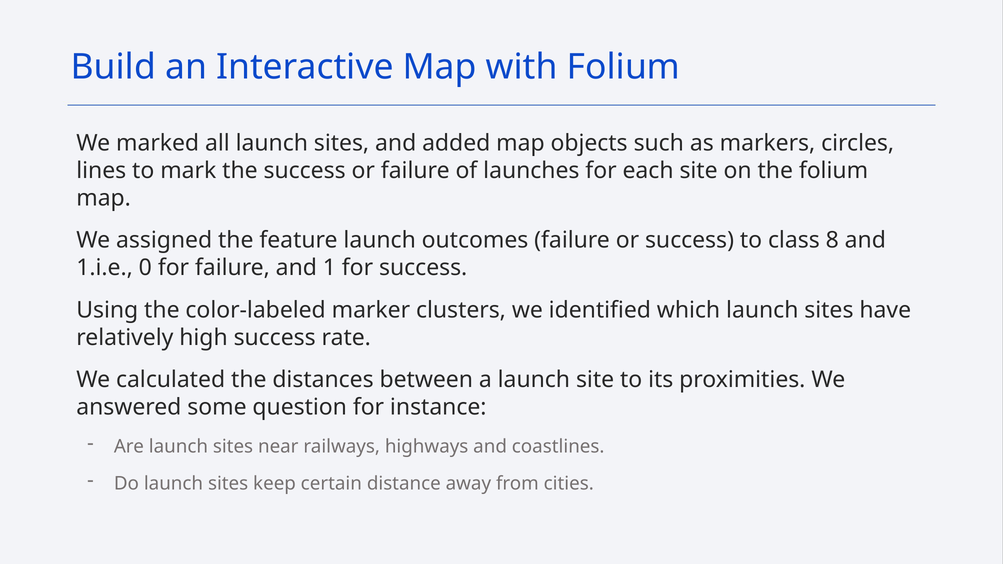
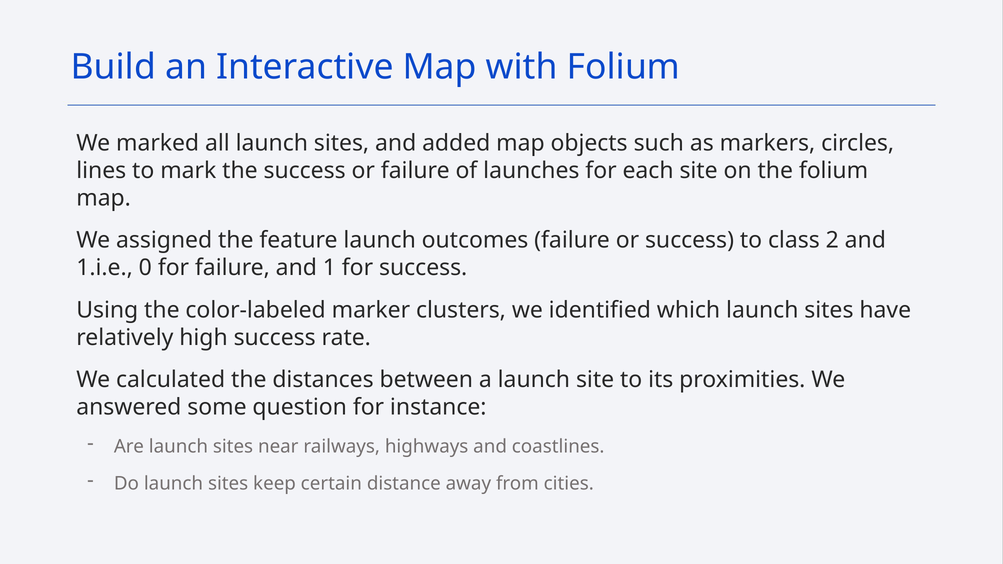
8: 8 -> 2 (832, 240)
